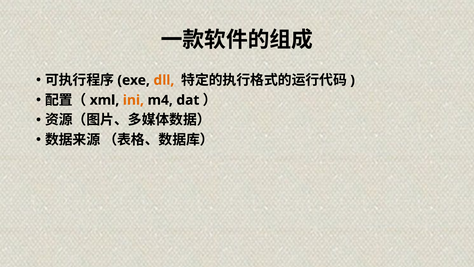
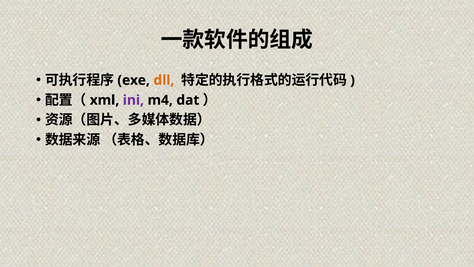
ini colour: orange -> purple (133, 100)
